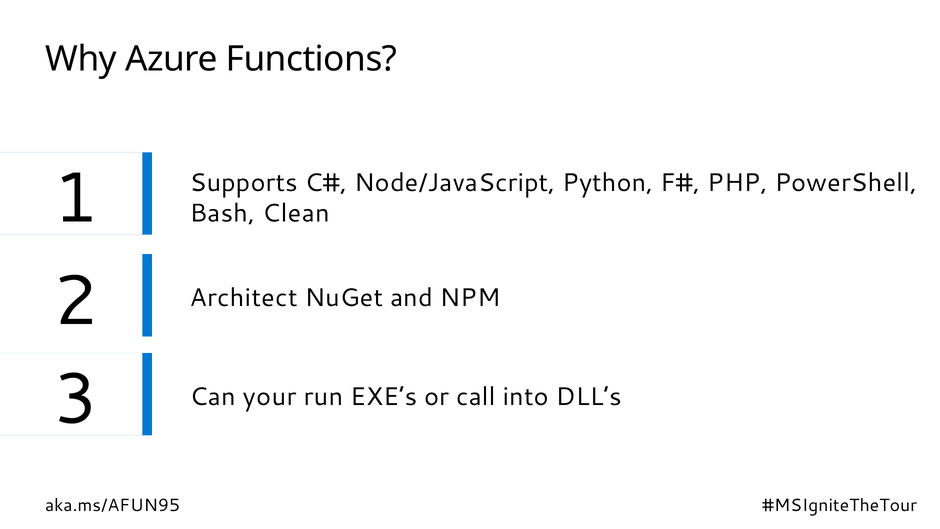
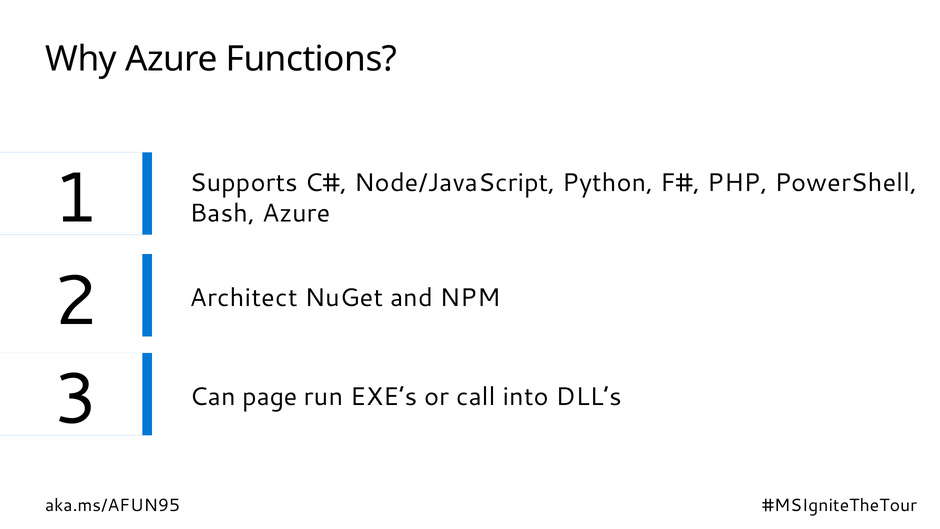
Bash Clean: Clean -> Azure (296, 213)
your: your -> page (270, 397)
